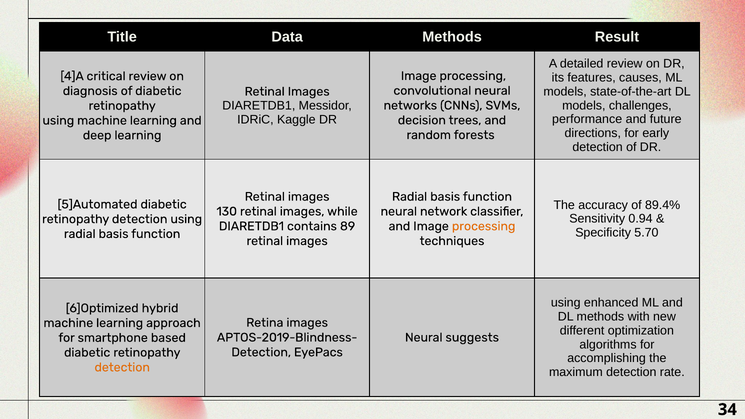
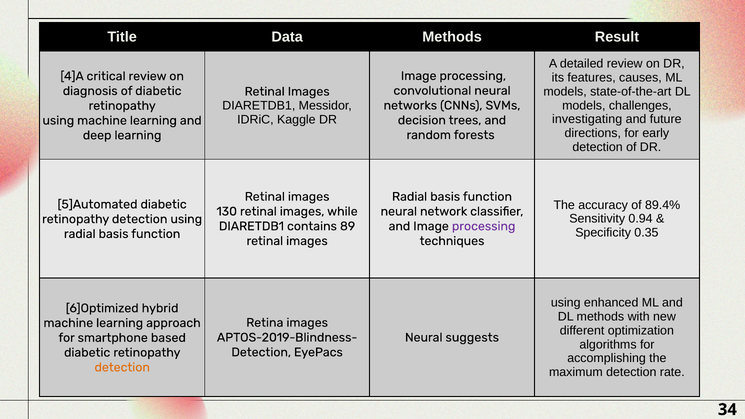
performance: performance -> investigating (587, 119)
processing colour: orange -> purple (484, 226)
5.70: 5.70 -> 0.35 (646, 233)
